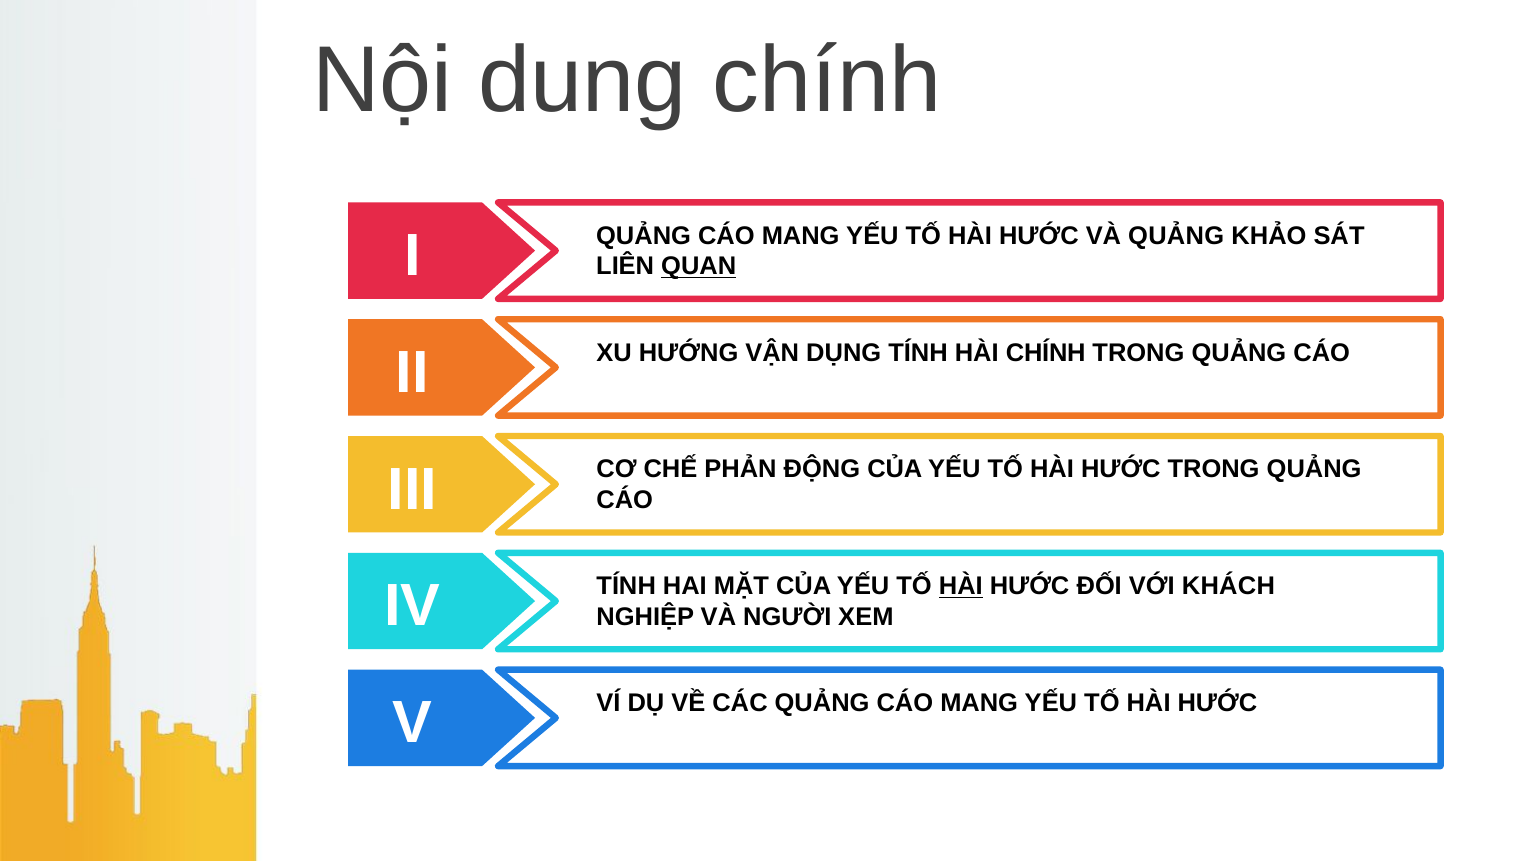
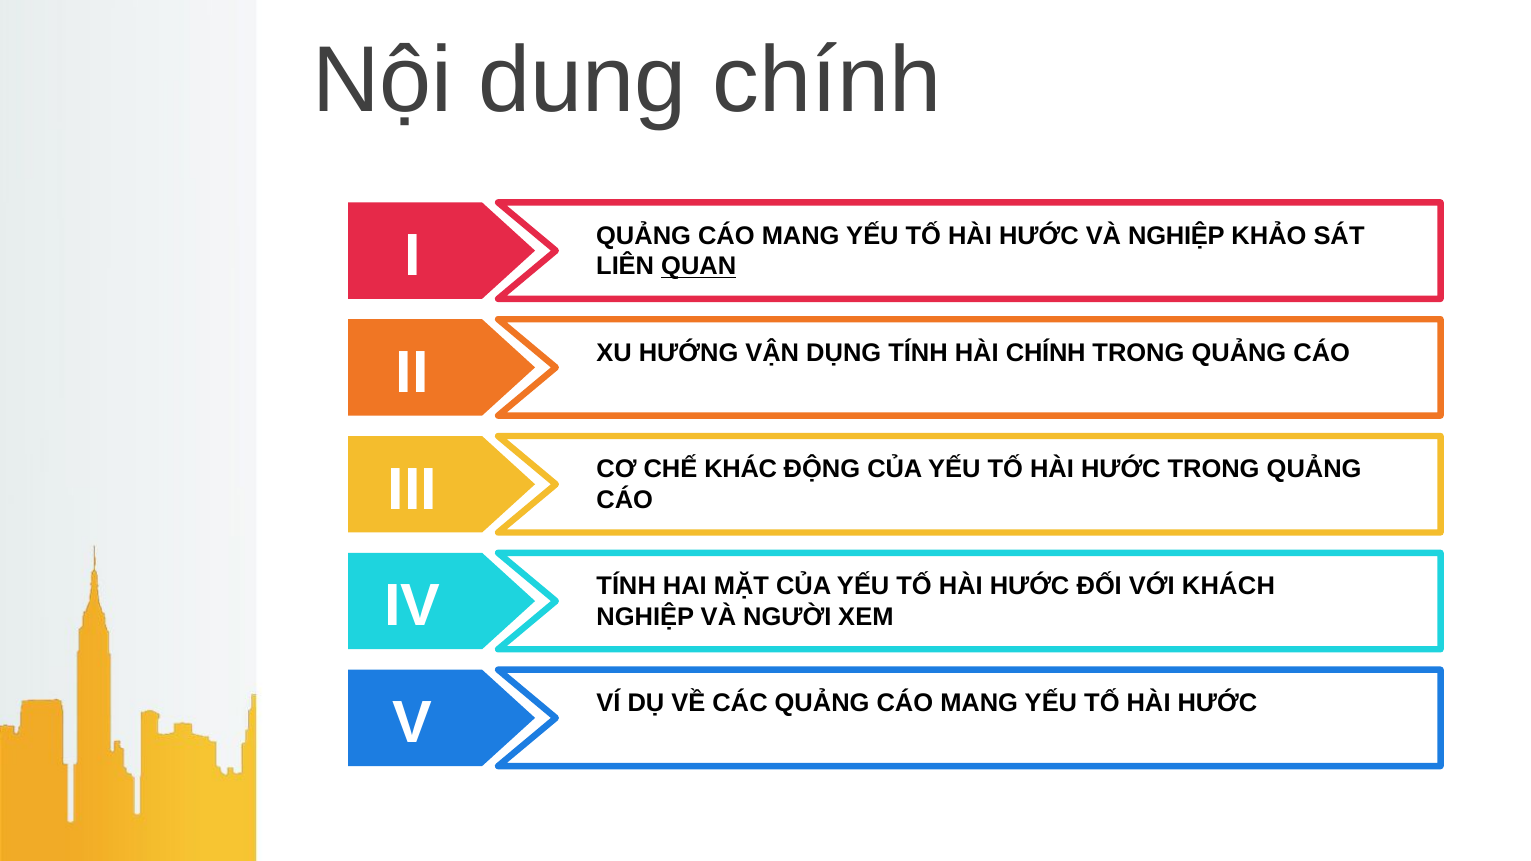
VÀ QUẢNG: QUẢNG -> NGHIỆP (1176, 236)
PHẢN: PHẢN -> KHÁC (741, 470)
HÀI underline: present -> none (961, 587)
